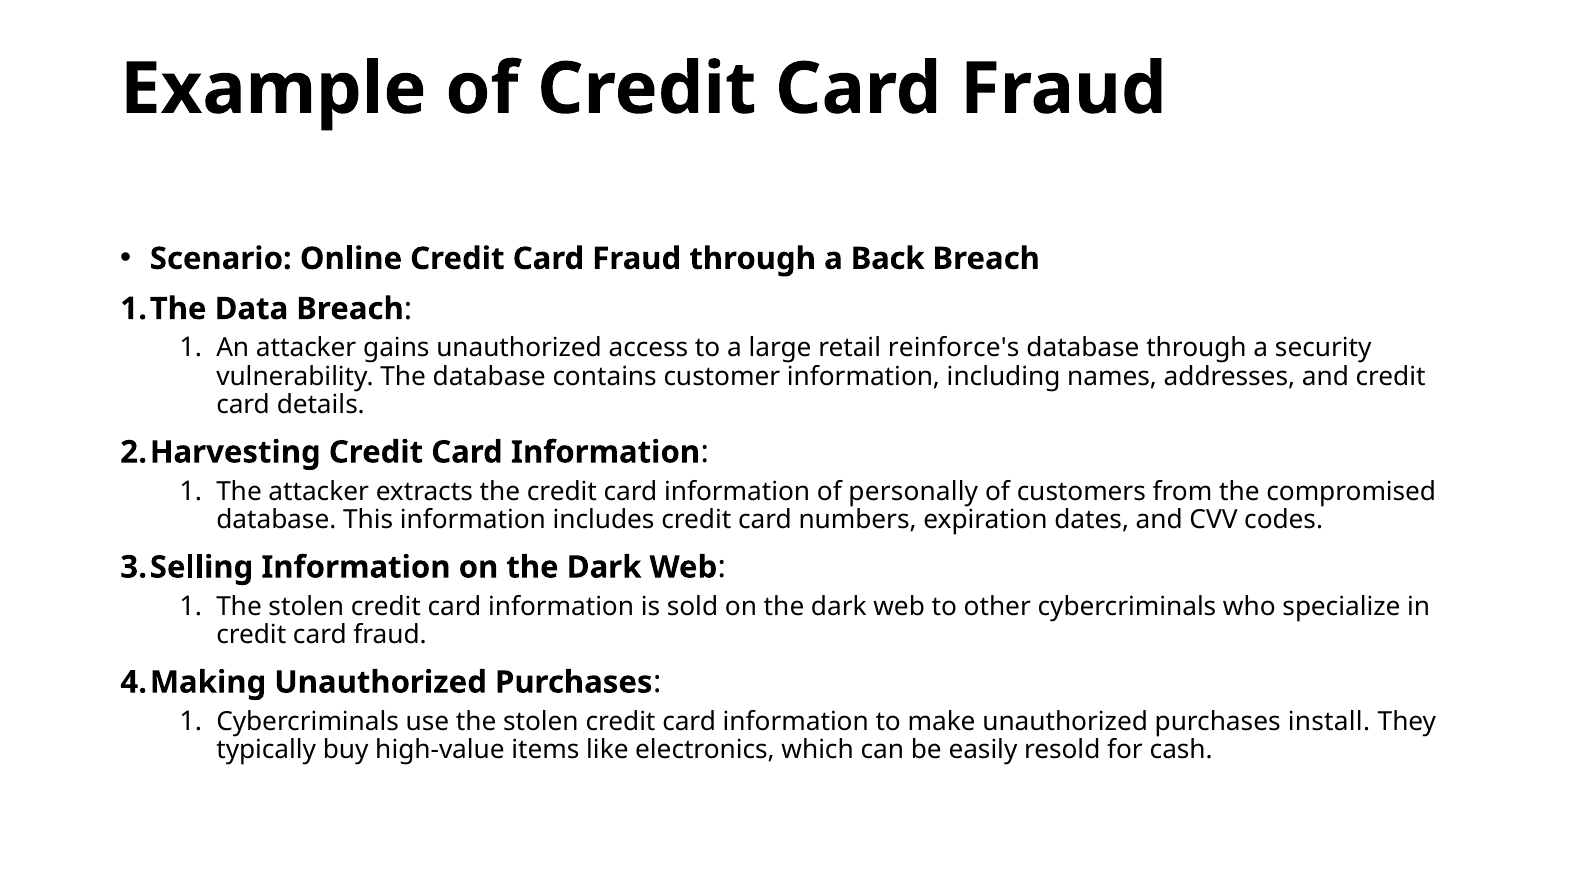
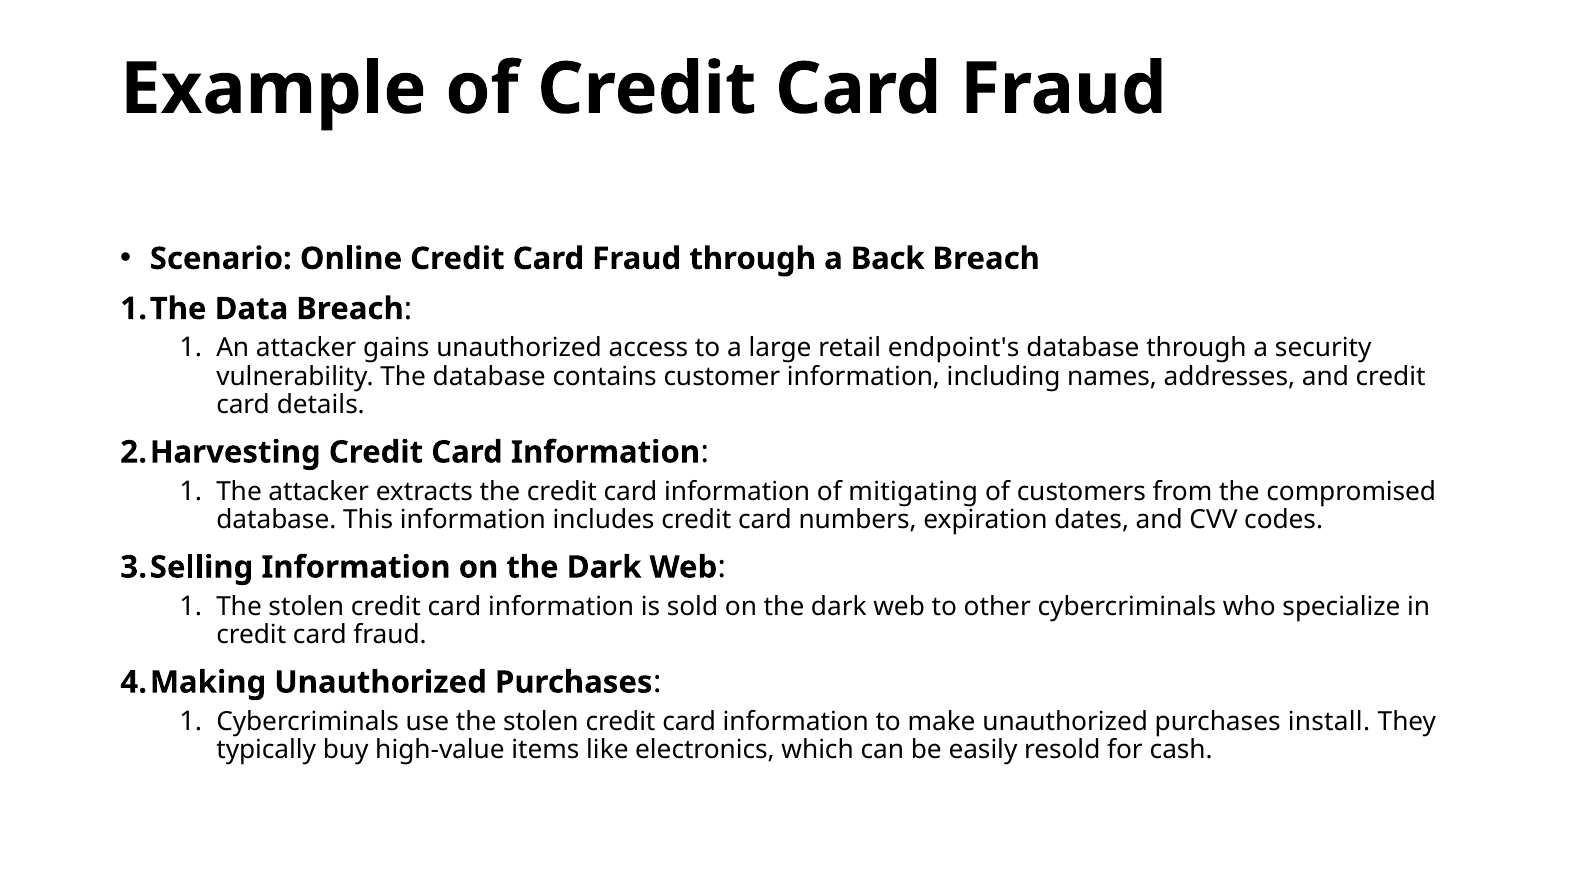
reinforce's: reinforce's -> endpoint's (954, 348)
personally: personally -> mitigating (913, 492)
